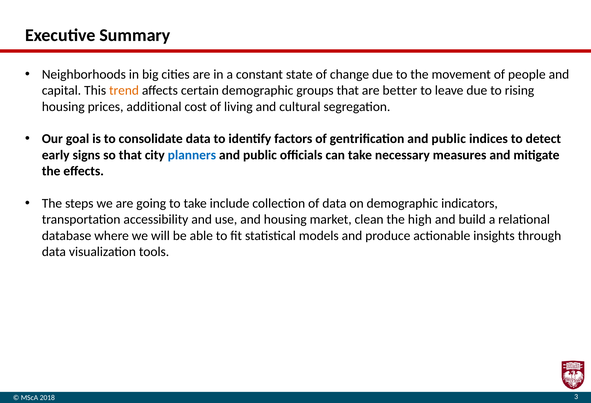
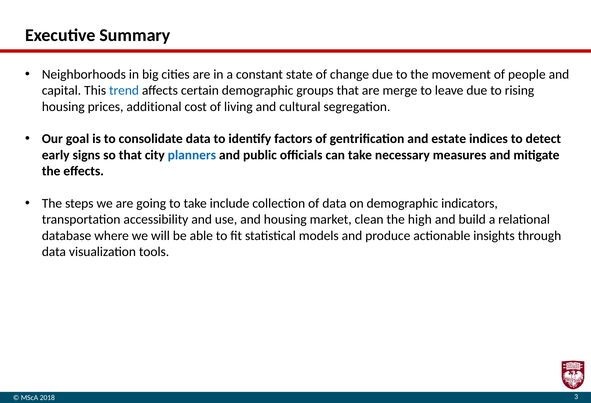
trend colour: orange -> blue (124, 90)
better: better -> merge (400, 90)
gentrification and public: public -> estate (449, 139)
